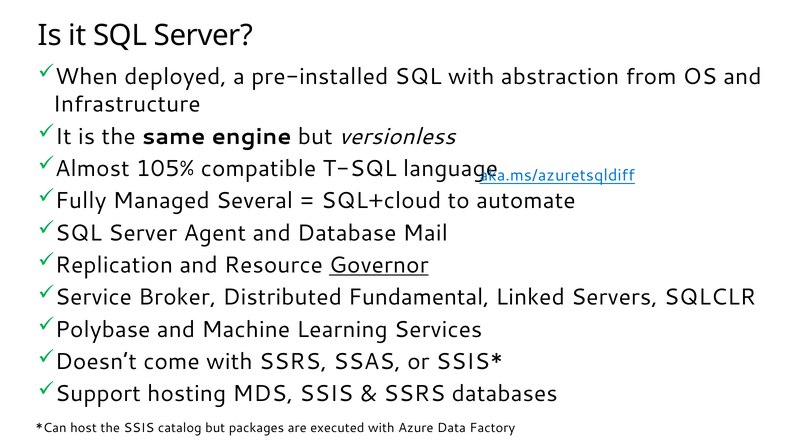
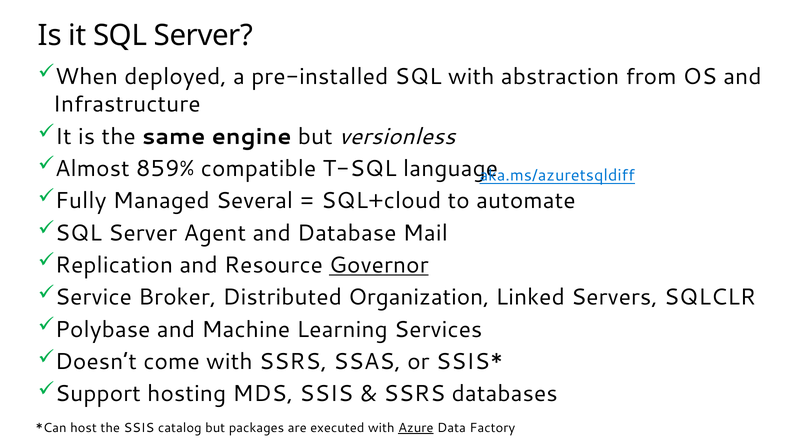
105%: 105% -> 859% (165, 168)
Fundamental: Fundamental -> Organization (419, 297)
Azure underline: none -> present (416, 428)
